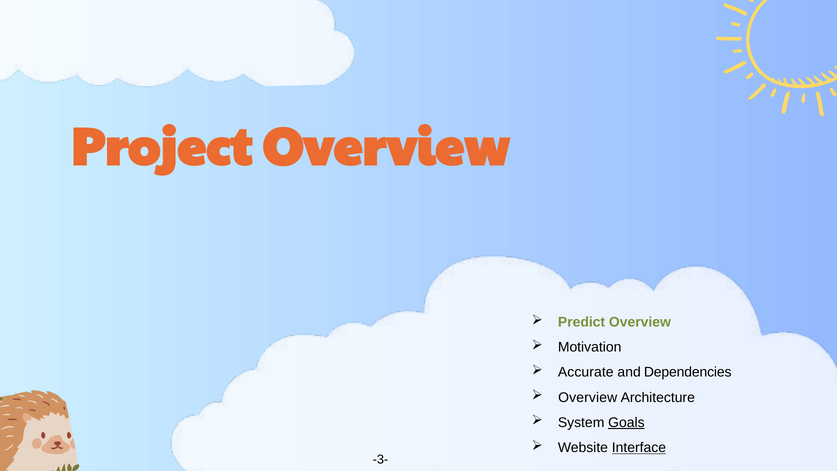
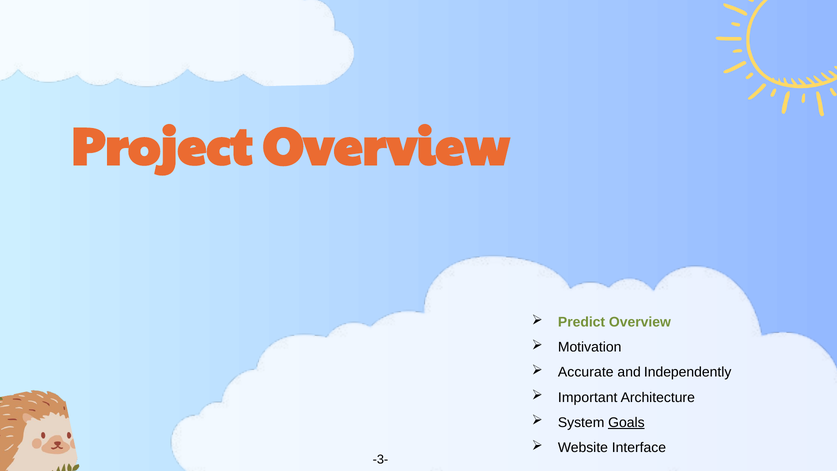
Dependencies: Dependencies -> Independently (688, 372)
Overview: Overview -> Important (588, 397)
Interface underline: present -> none (639, 448)
